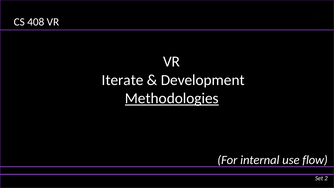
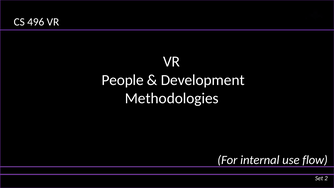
408: 408 -> 496 (36, 22)
Iterate: Iterate -> People (123, 80)
Methodologies underline: present -> none (172, 98)
